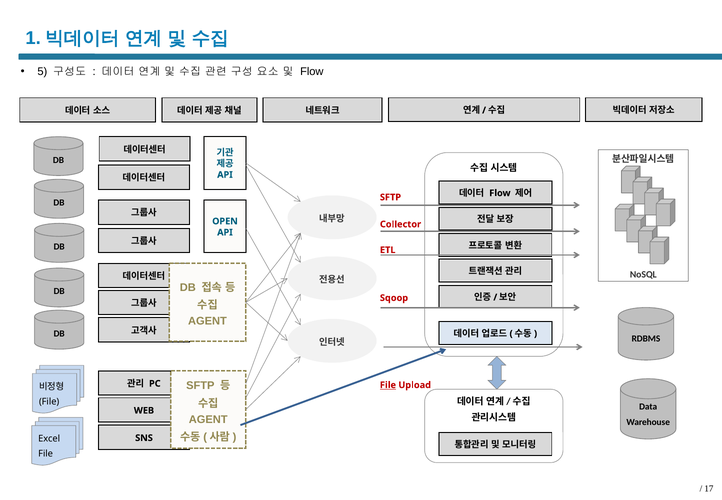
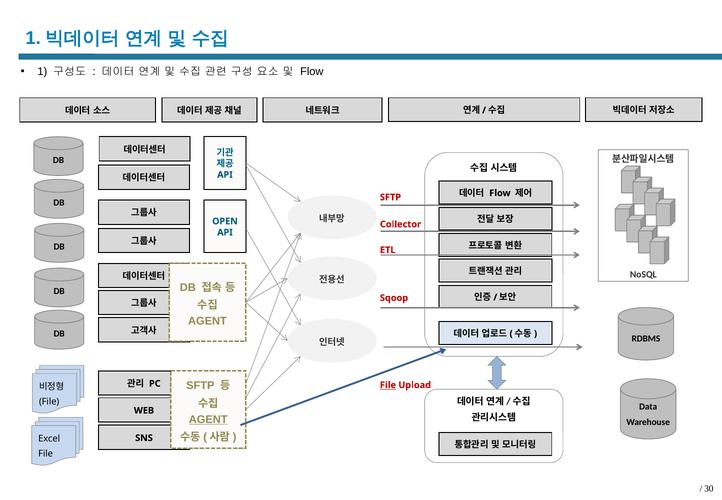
5: 5 -> 1 (42, 72)
AGENT underline: none -> present (208, 419)
17: 17 -> 30 (709, 489)
